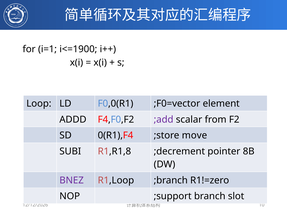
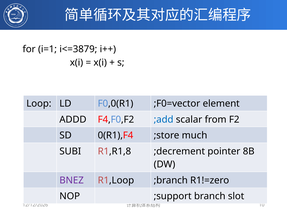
i<=1900: i<=1900 -> i<=3879 (78, 49)
;add colour: purple -> blue (164, 120)
move: move -> much (195, 136)
